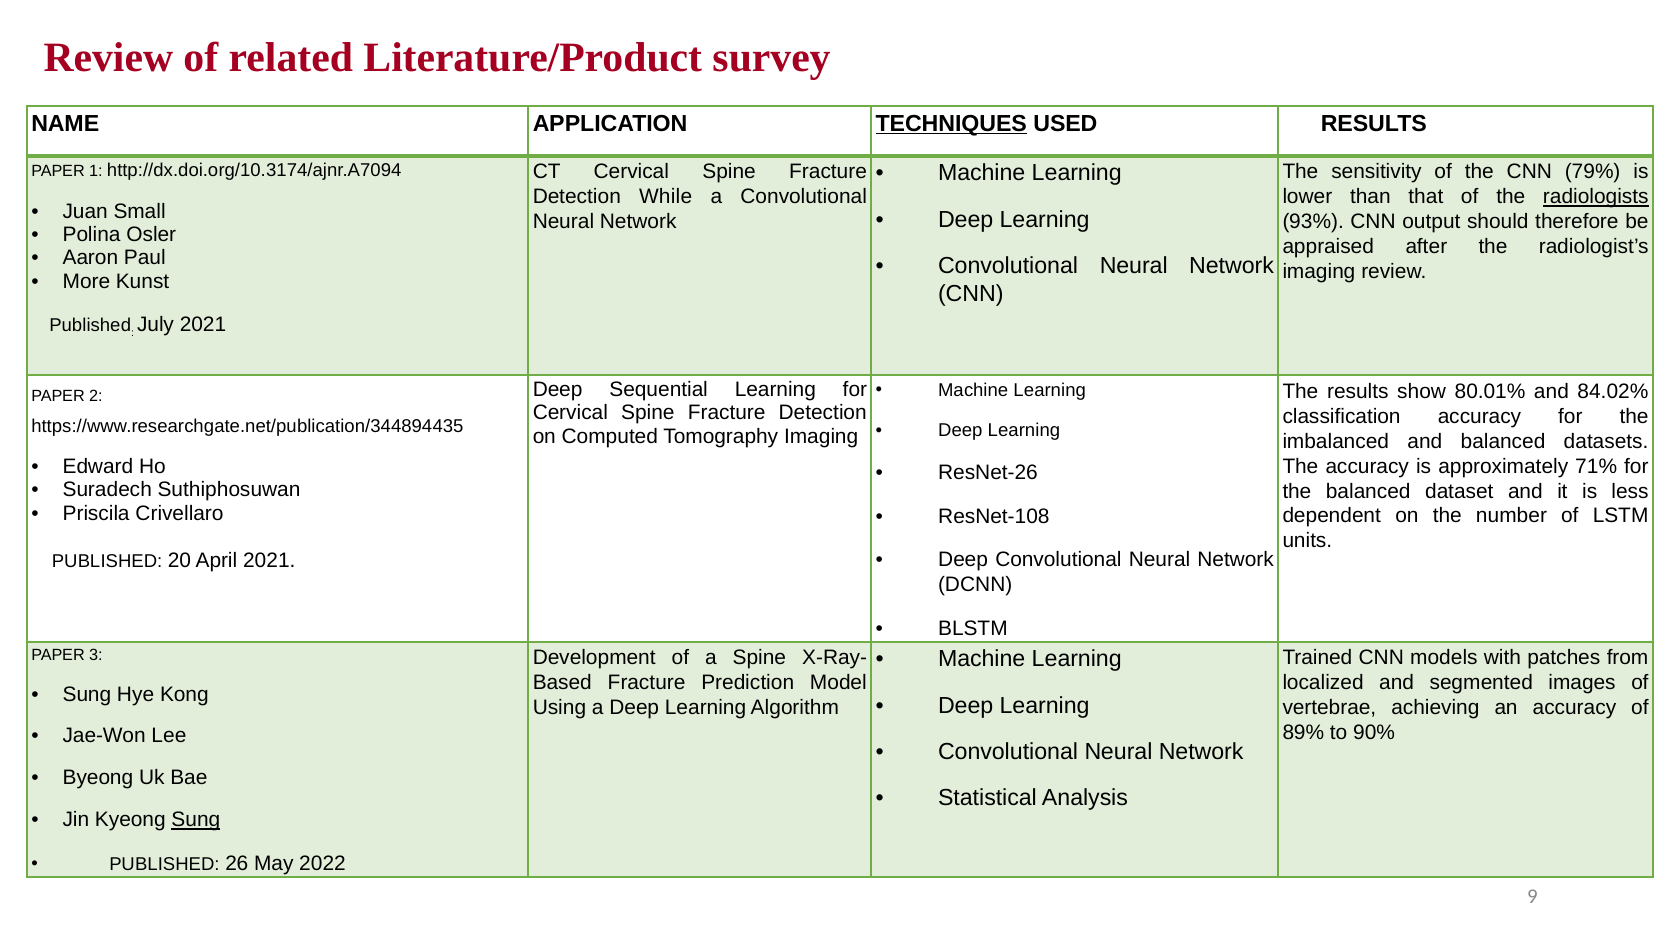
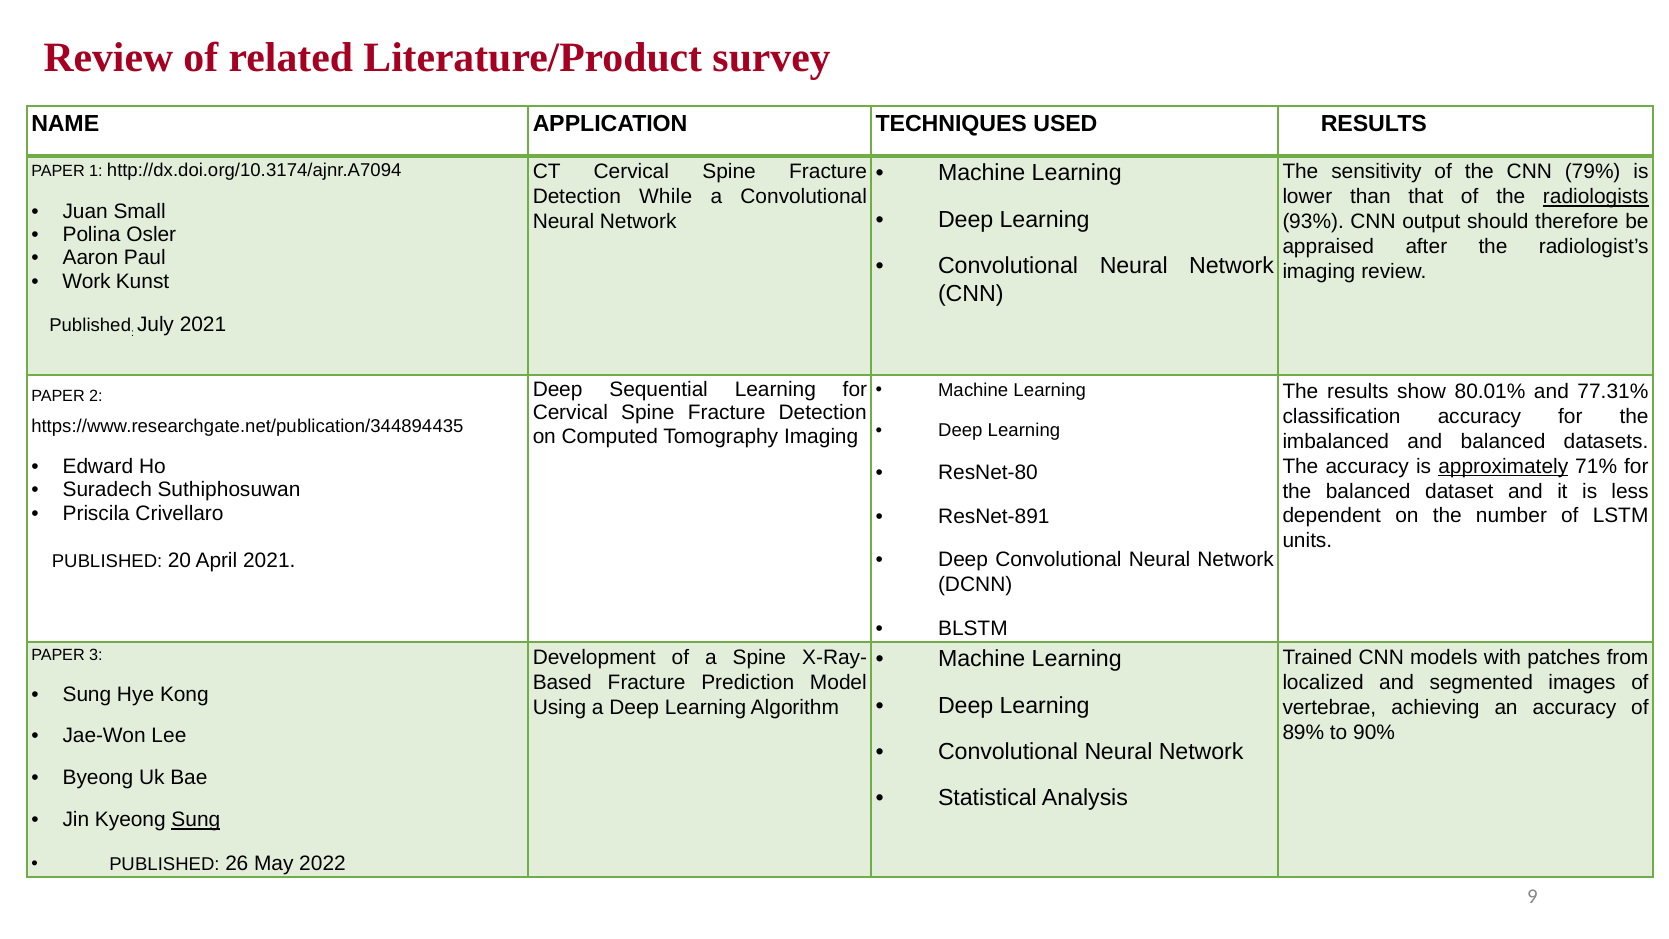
TECHNIQUES underline: present -> none (951, 124)
More: More -> Work (86, 281)
84.02%: 84.02% -> 77.31% (1613, 391)
approximately underline: none -> present (1503, 466)
ResNet-26: ResNet-26 -> ResNet-80 (988, 473)
ResNet-108: ResNet-108 -> ResNet-891 (994, 516)
